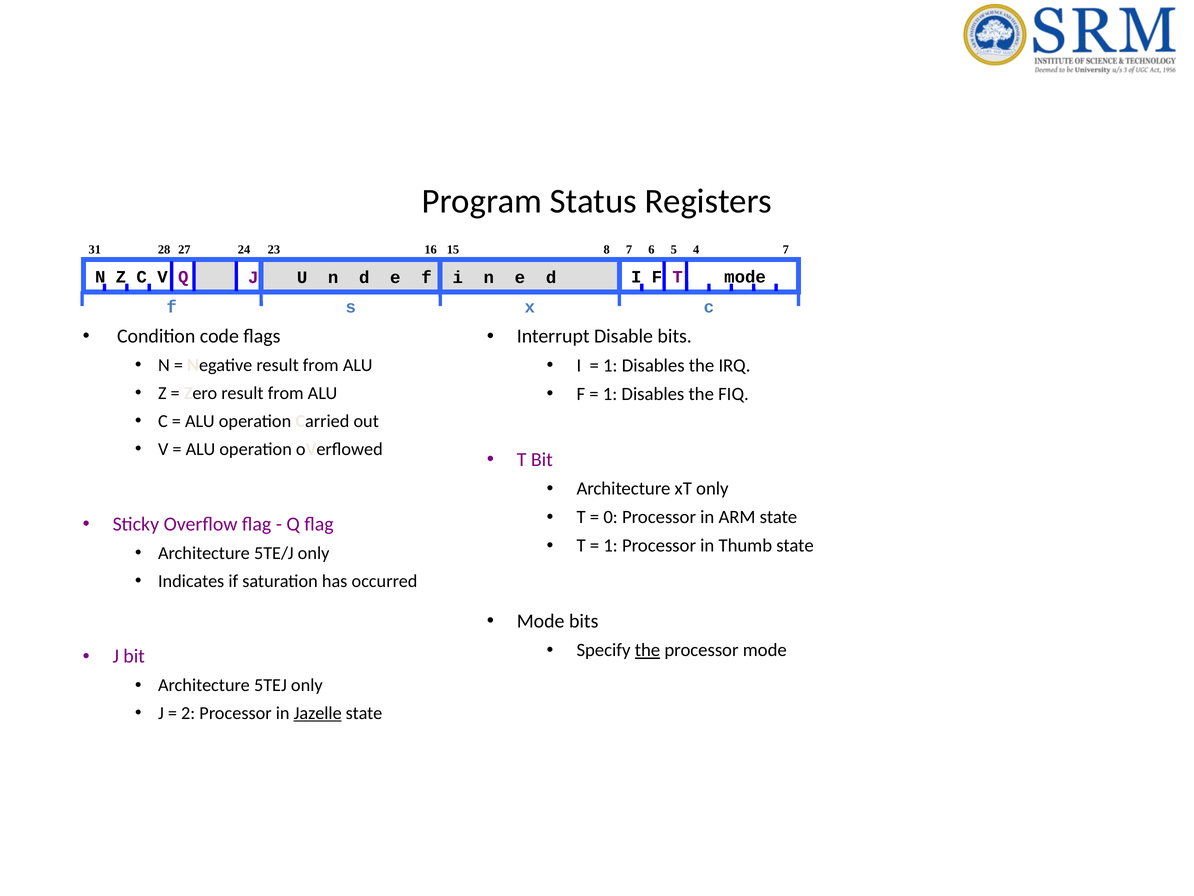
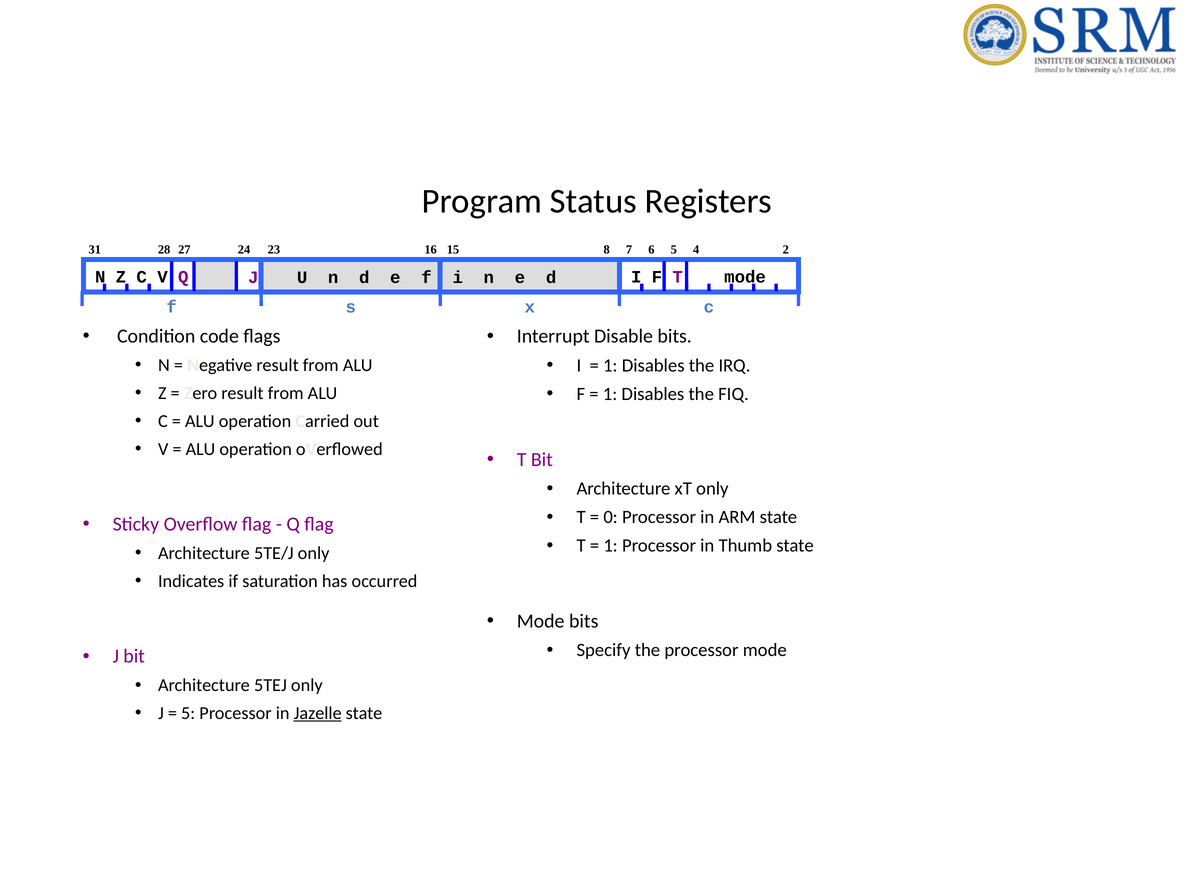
4 7: 7 -> 2 (786, 250)
the underline: present -> none (647, 650)
2: 2 -> 5 (188, 713)
